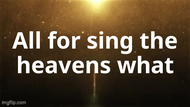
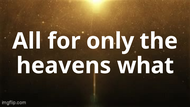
sing: sing -> only (110, 41)
